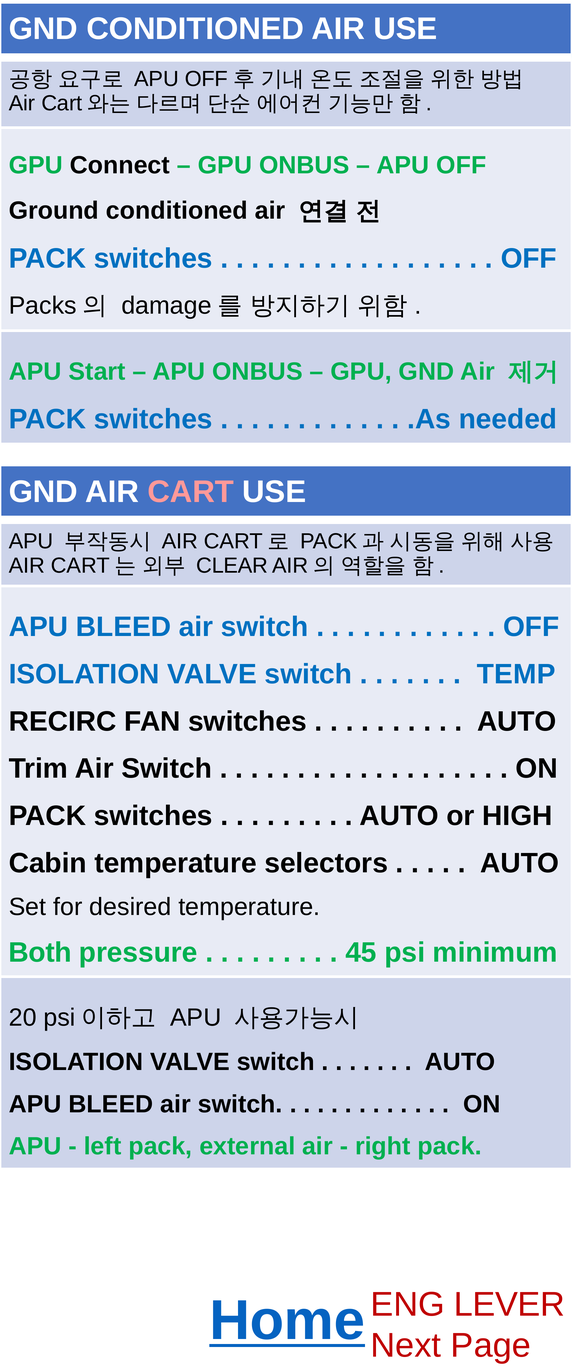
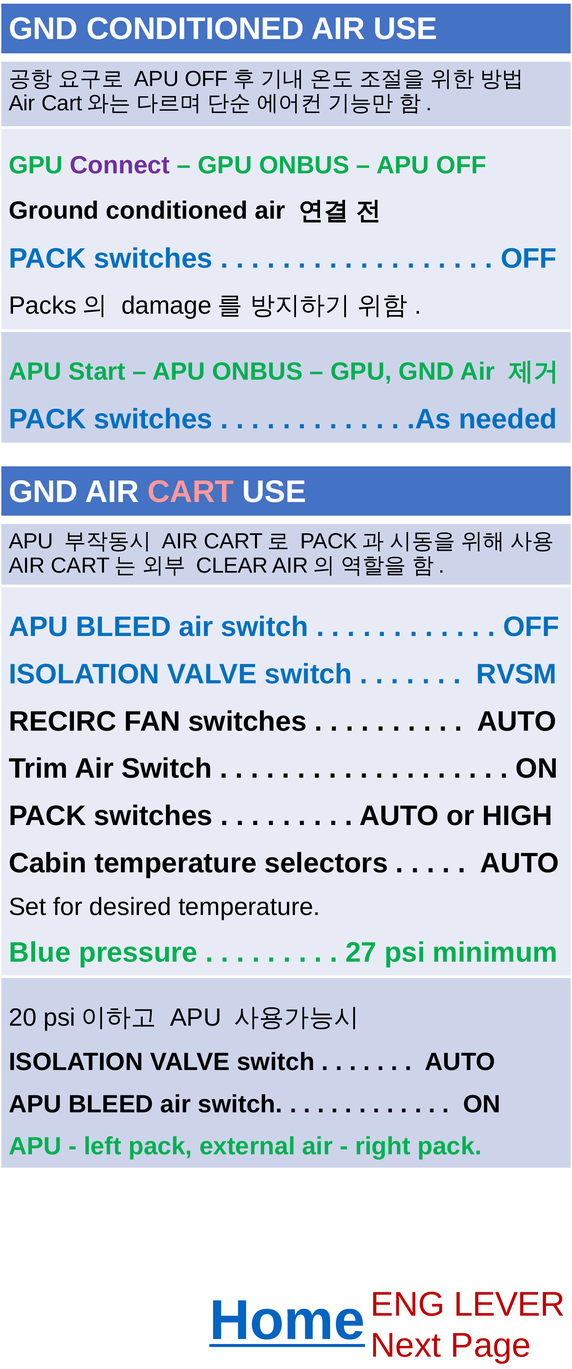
Connect colour: black -> purple (120, 165)
TEMP: TEMP -> RVSM (516, 674)
Both: Both -> Blue (40, 952)
45: 45 -> 27 (361, 952)
